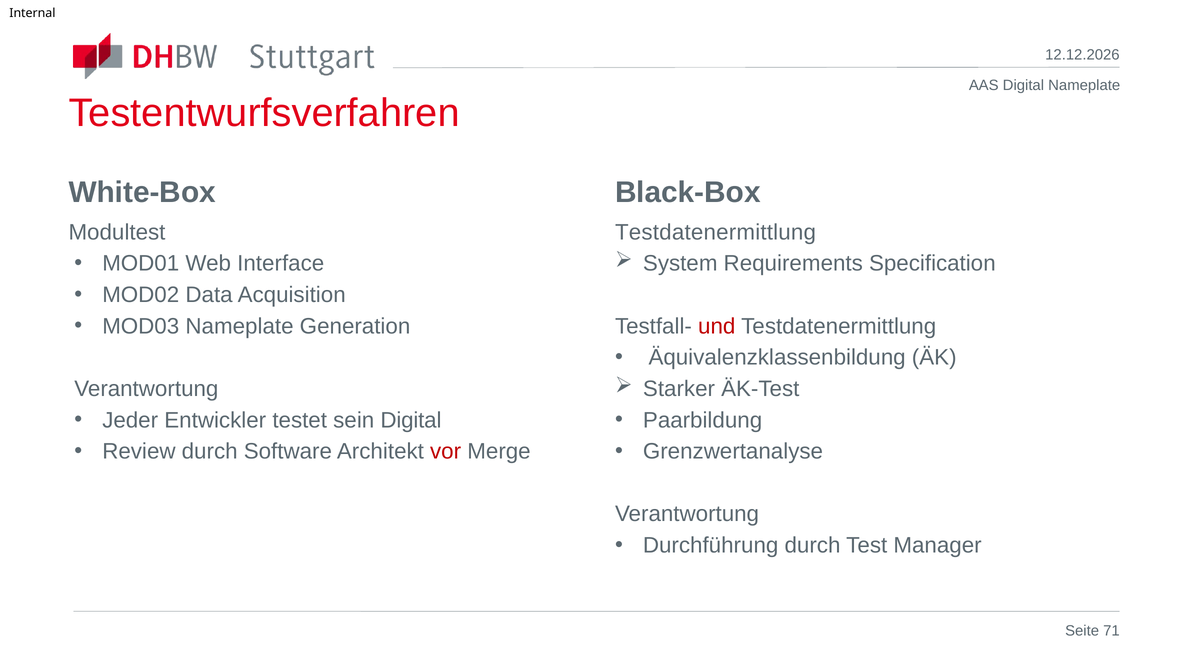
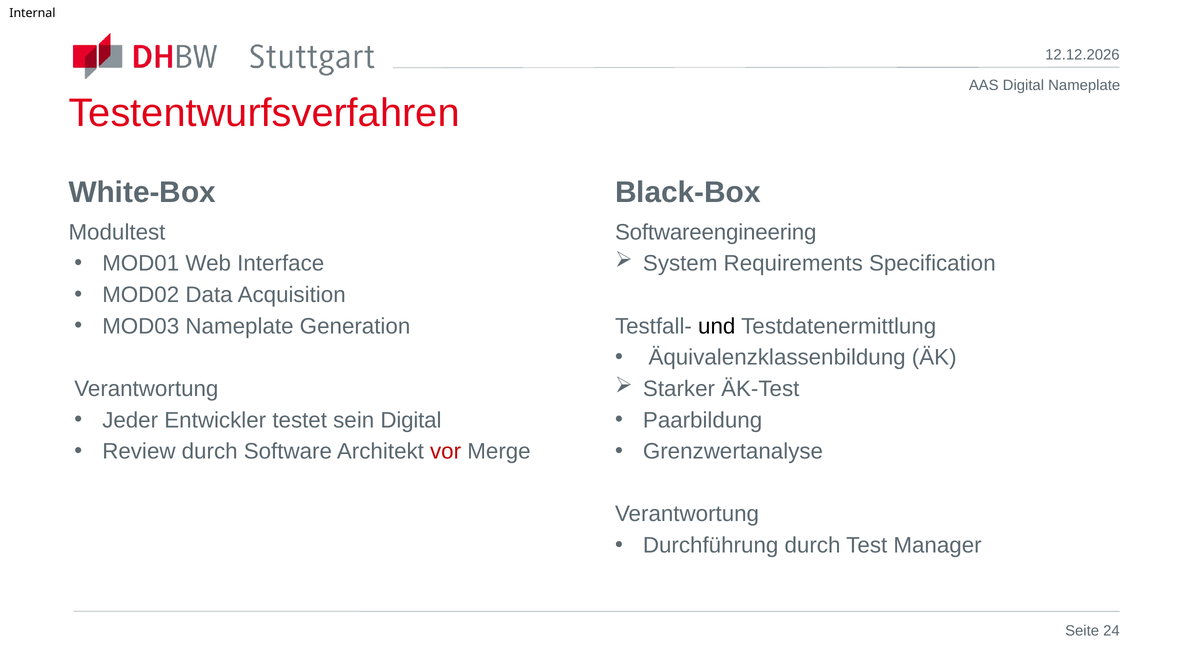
Testdatenermittlung: Testdatenermittlung -> Softwareengineering (716, 232)
und colour: red -> black (717, 326)
71: 71 -> 24 (1112, 631)
